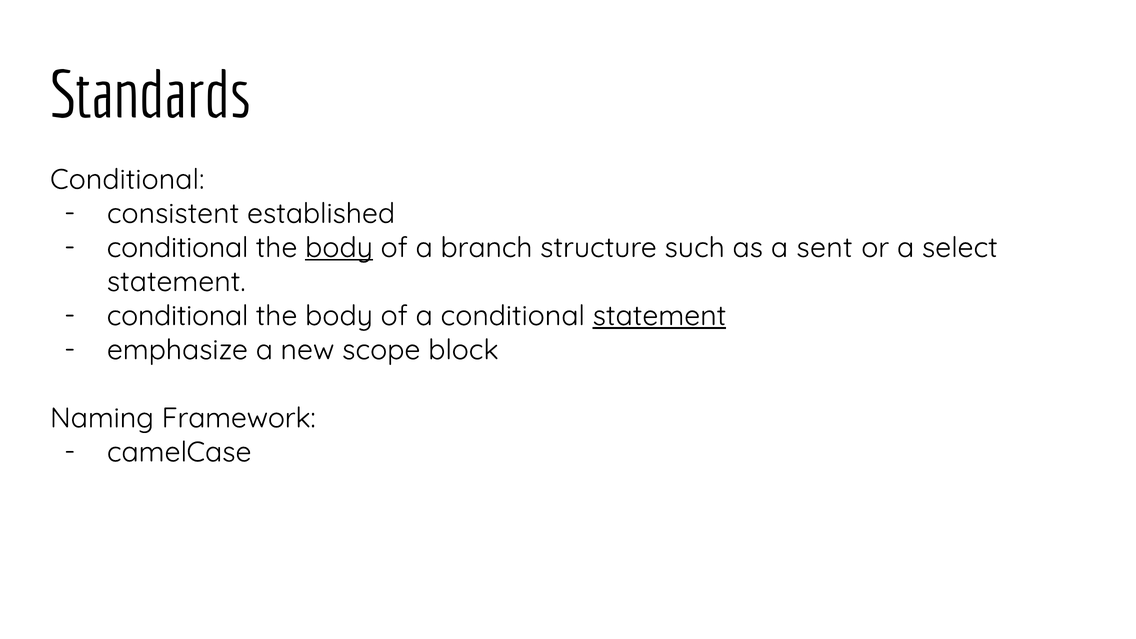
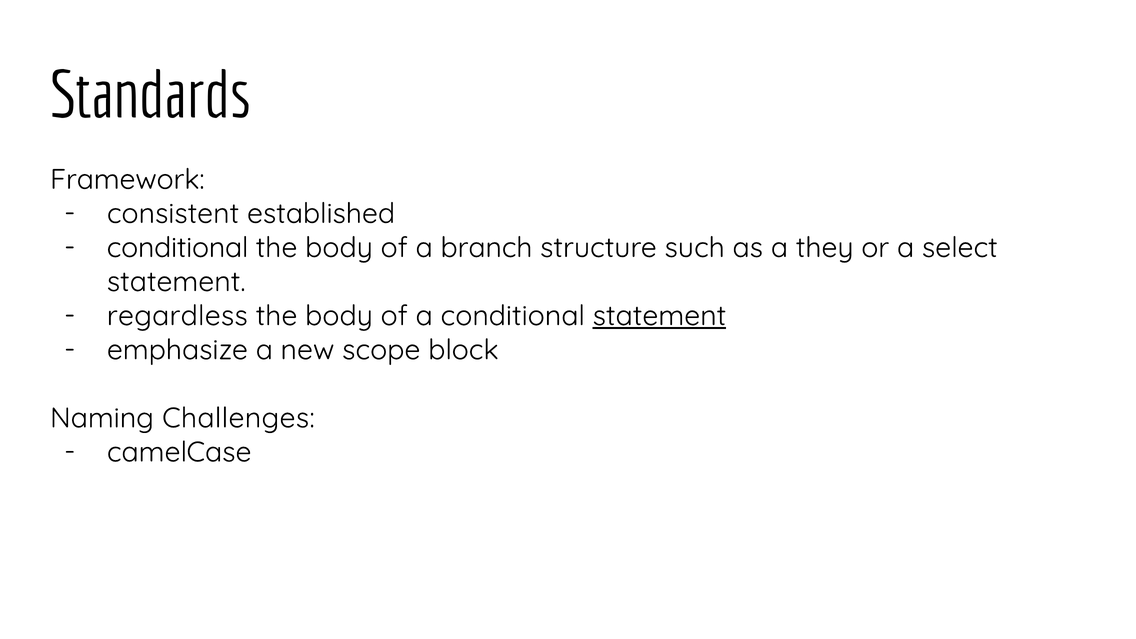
Conditional: Conditional -> Framework (127, 179)
body underline: present -> none (339, 248)
sent: sent -> they (825, 248)
conditional: conditional -> regardless (177, 316)
Framework: Framework -> Challenges (238, 418)
